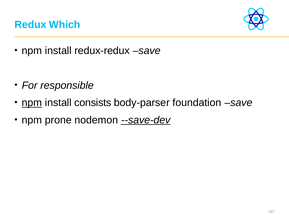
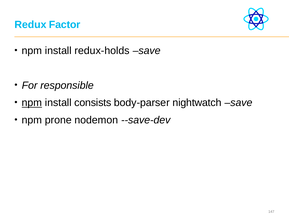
Which: Which -> Factor (65, 25)
redux-redux: redux-redux -> redux-holds (102, 51)
foundation: foundation -> nightwatch (197, 103)
--save-dev underline: present -> none (146, 120)
